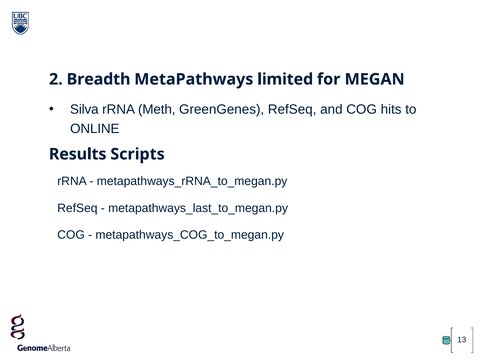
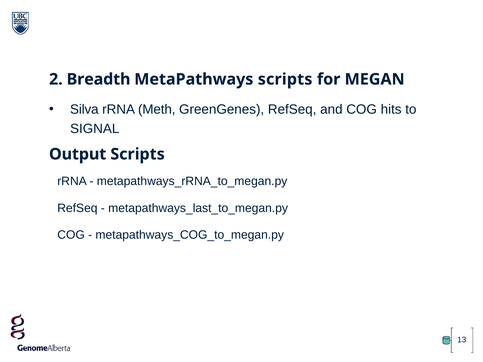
MetaPathways limited: limited -> scripts (285, 79)
ONLINE: ONLINE -> SIGNAL (95, 129)
Results: Results -> Output (78, 154)
